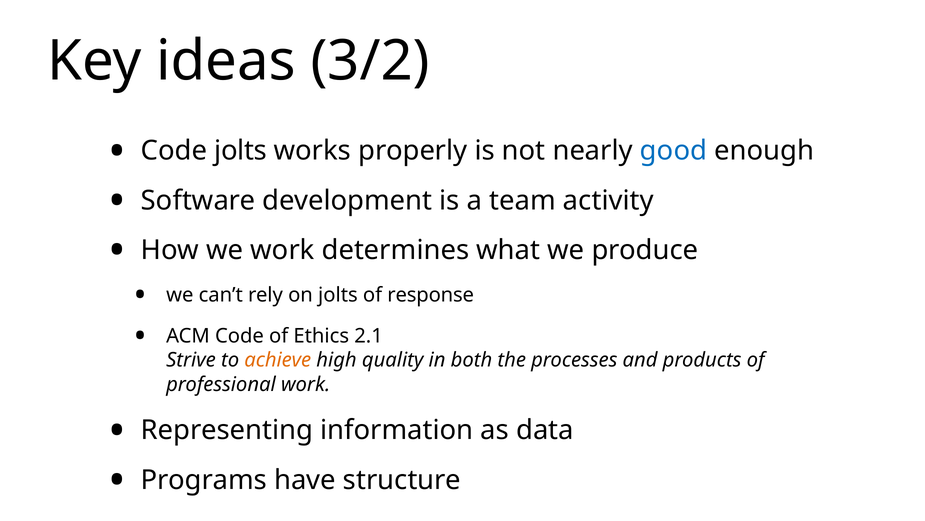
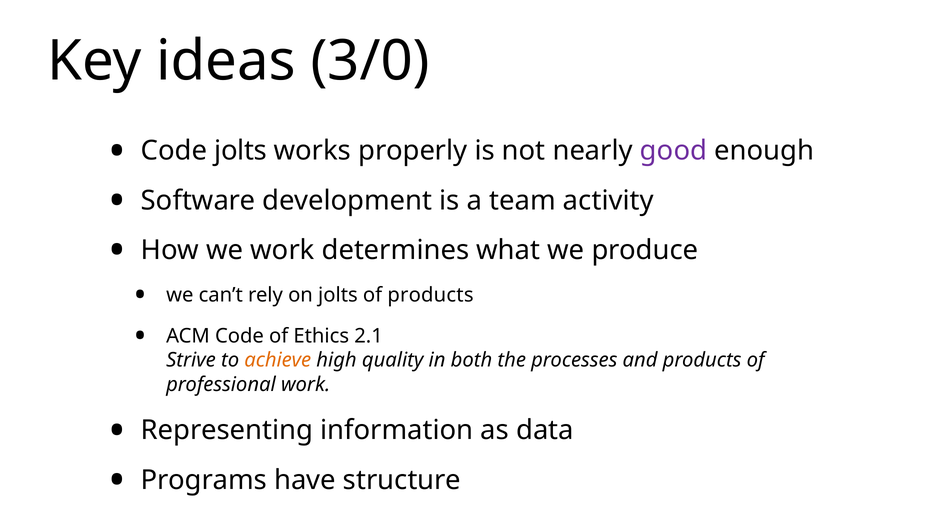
3/2: 3/2 -> 3/0 (370, 61)
good colour: blue -> purple (674, 151)
of response: response -> products (431, 295)
